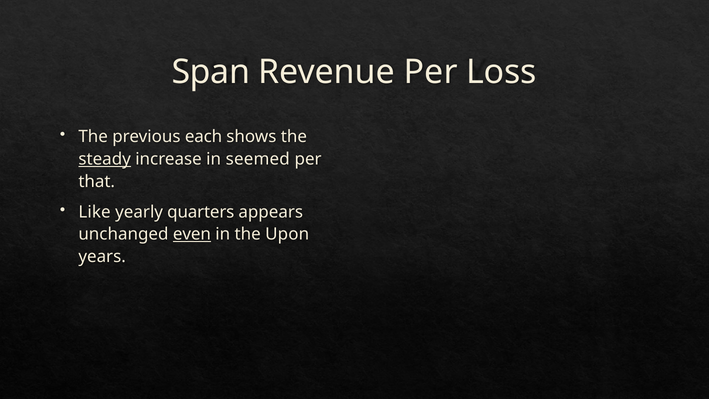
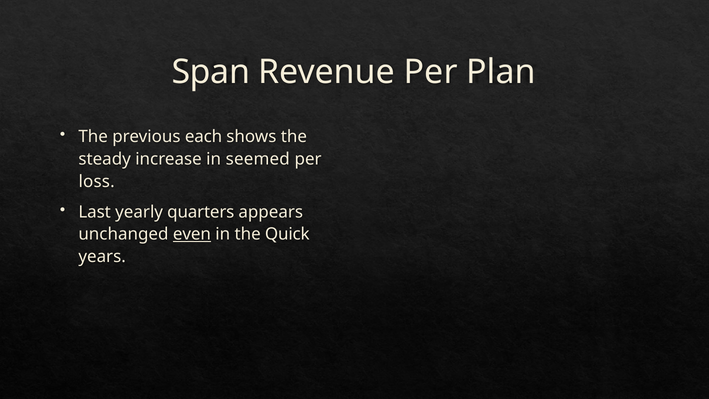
Loss: Loss -> Plan (501, 72)
steady underline: present -> none (105, 159)
that: that -> loss (97, 182)
Like: Like -> Last (95, 212)
Upon: Upon -> Quick (287, 234)
